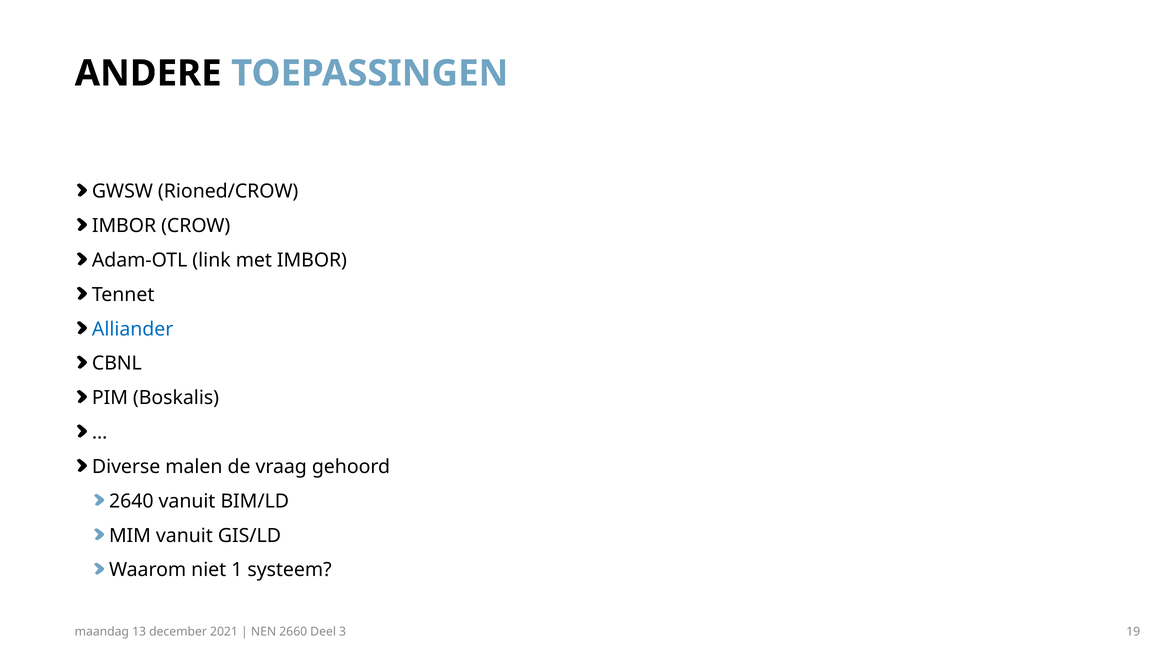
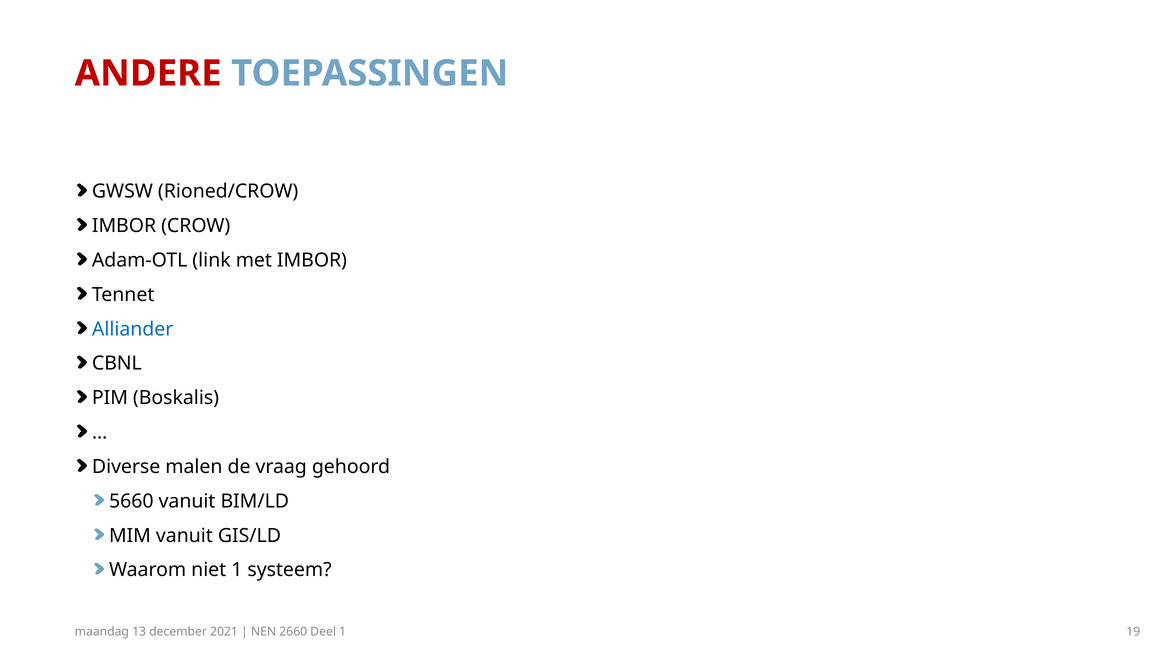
ANDERE colour: black -> red (148, 73)
2640: 2640 -> 5660 (131, 501)
Deel 3: 3 -> 1 (343, 632)
